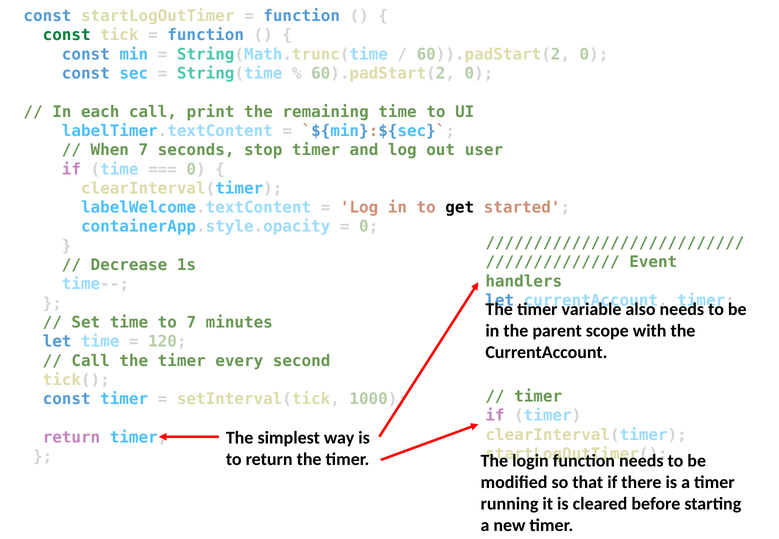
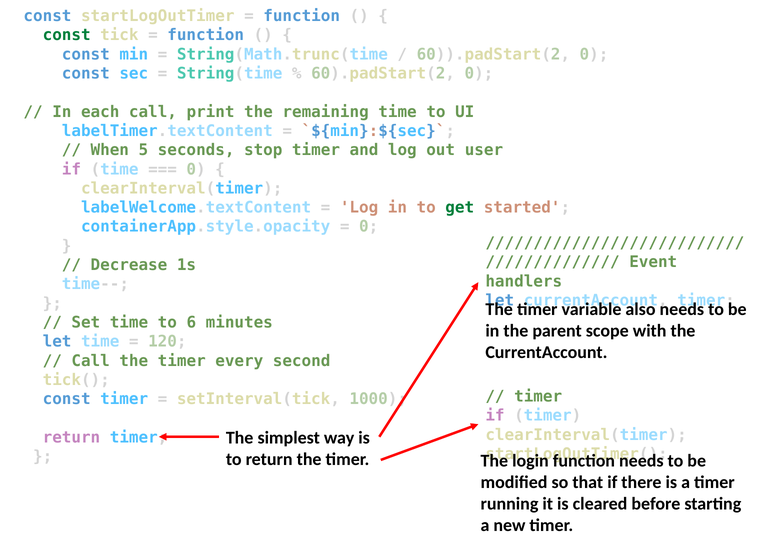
When 7: 7 -> 5 (143, 150)
get colour: black -> green (460, 208)
to 7: 7 -> 6 (191, 323)
